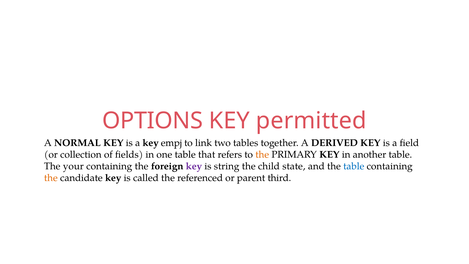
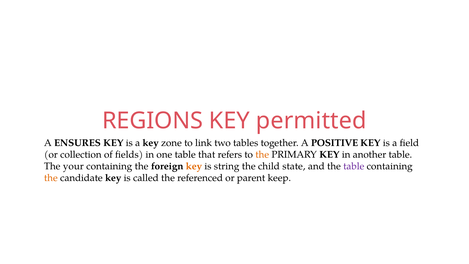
OPTIONS: OPTIONS -> REGIONS (152, 121)
NORMAL: NORMAL -> ENSURES (77, 143)
empj: empj -> zone (171, 143)
DERIVED: DERIVED -> POSITIVE (335, 143)
key colour: purple -> orange (194, 166)
table colour: blue -> purple (354, 166)
third: third -> keep (279, 178)
